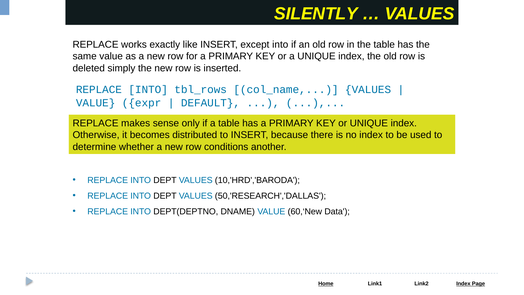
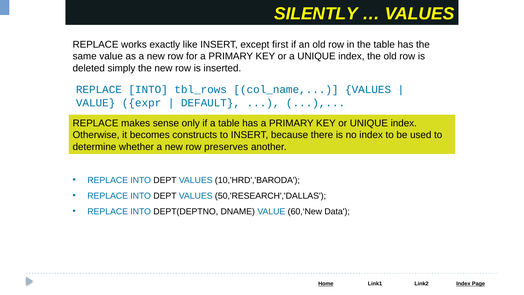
except into: into -> first (280, 45)
distributed: distributed -> constructs (195, 135)
conditions: conditions -> preserves (226, 147)
